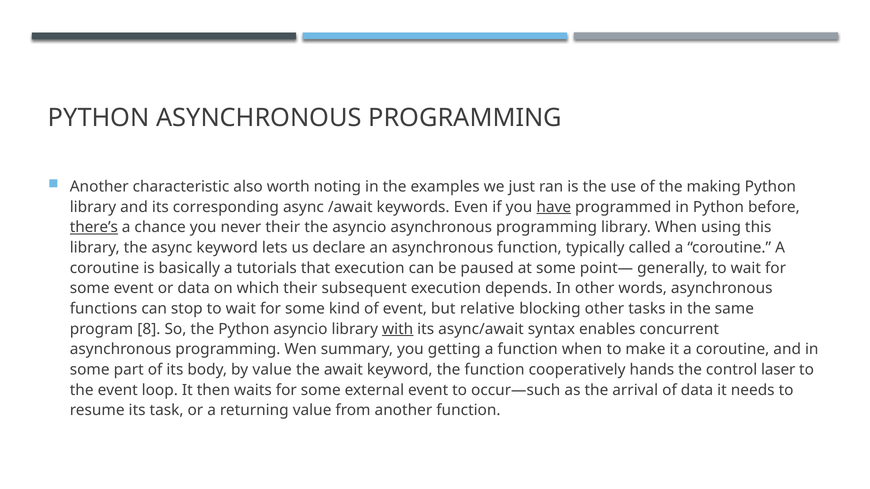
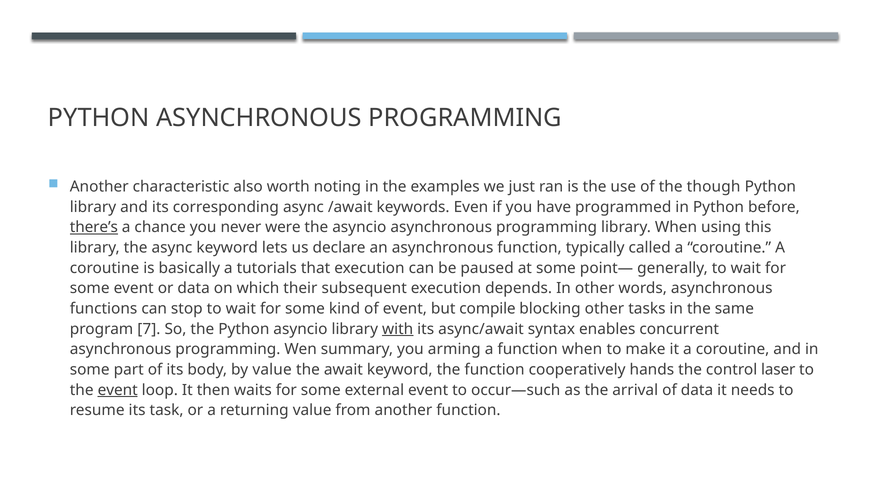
making: making -> though (714, 187)
have underline: present -> none (554, 207)
never their: their -> were (283, 227)
relative: relative -> compile (488, 309)
8: 8 -> 7 (149, 329)
getting: getting -> arming (454, 350)
event underline: none -> present (118, 390)
